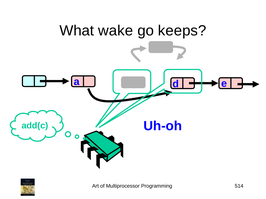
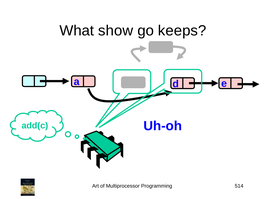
wake: wake -> show (116, 31)
